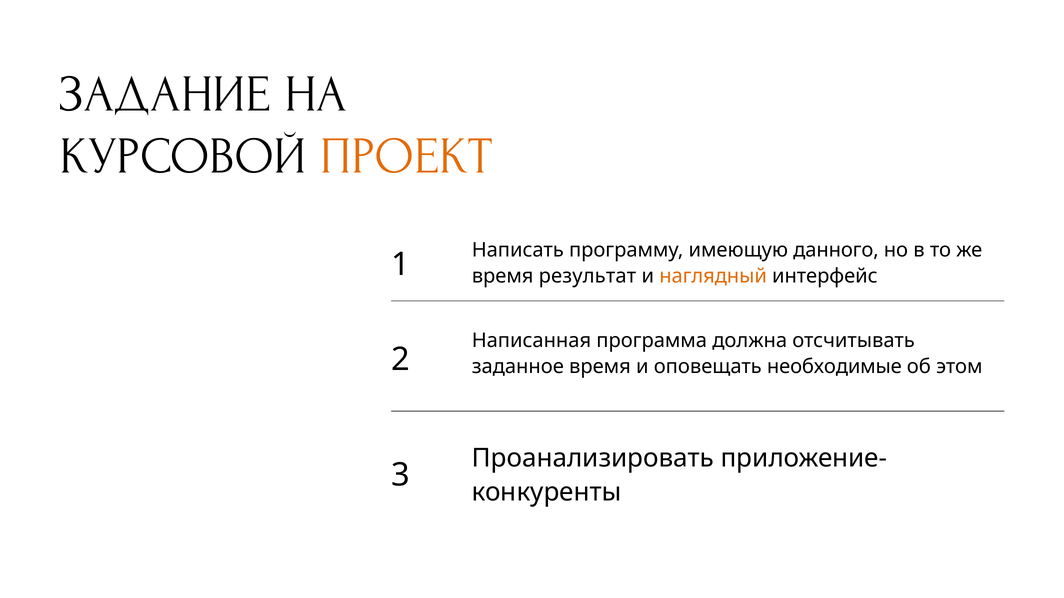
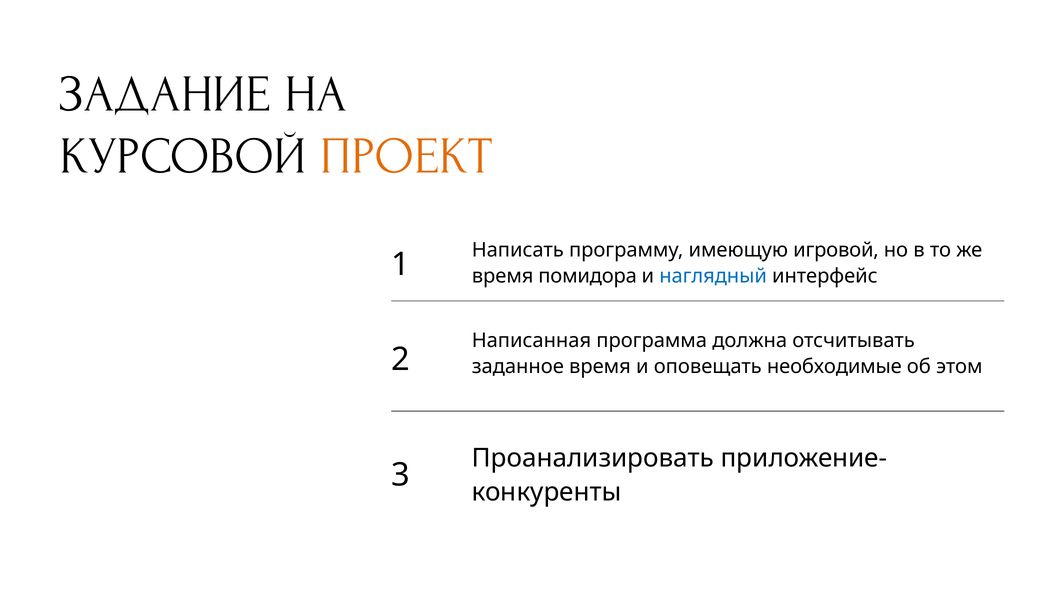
данного: данного -> игровой (836, 250)
результат: результат -> помидора (588, 276)
наглядный colour: orange -> blue (713, 276)
